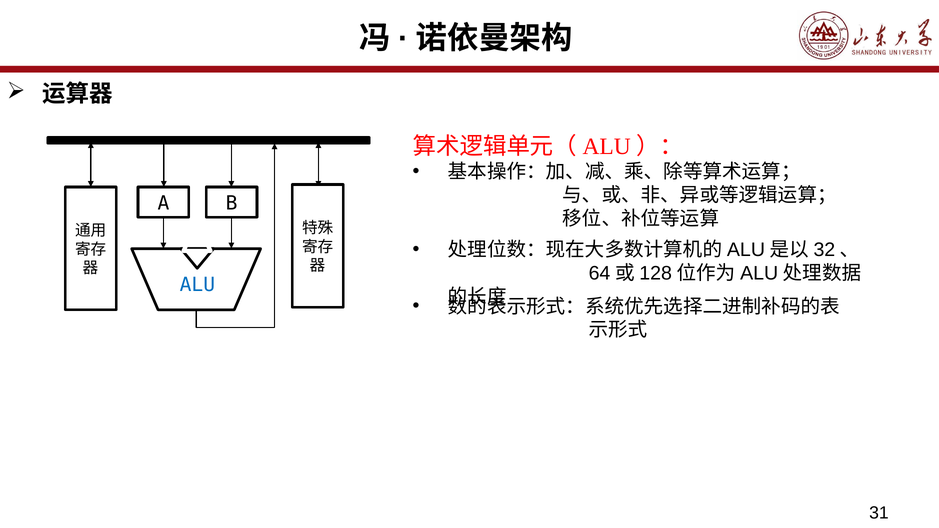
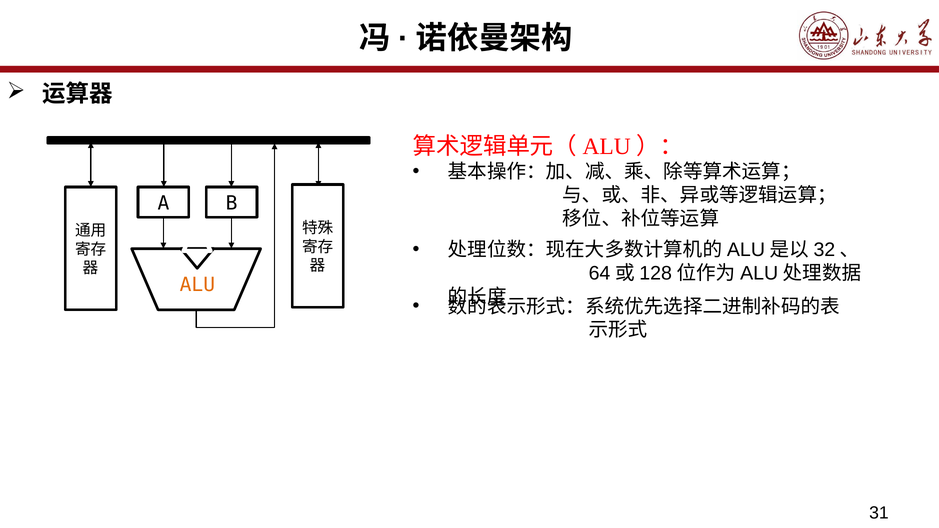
ALU colour: blue -> orange (197, 285)
